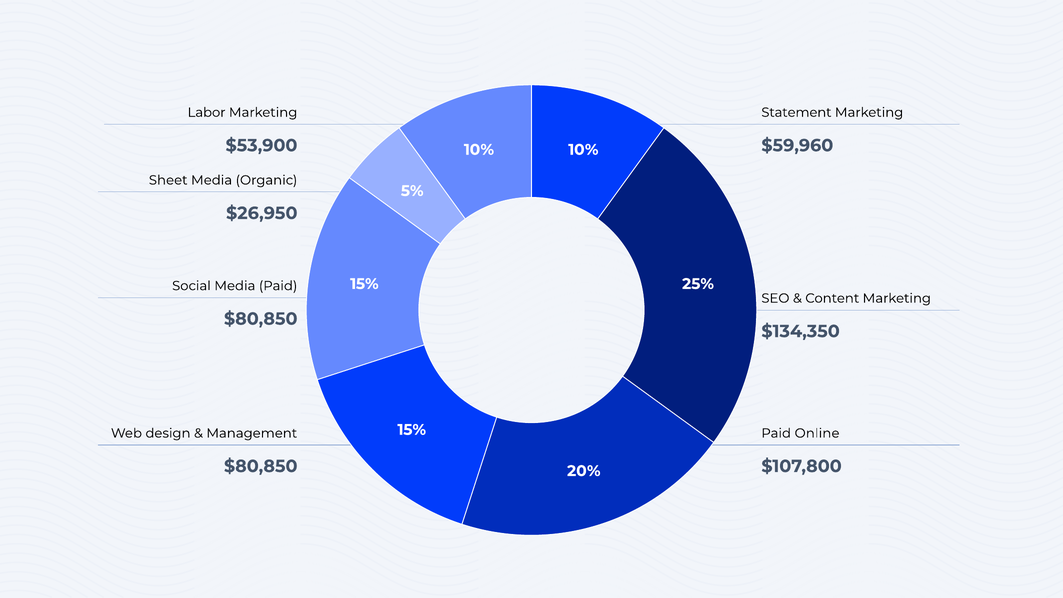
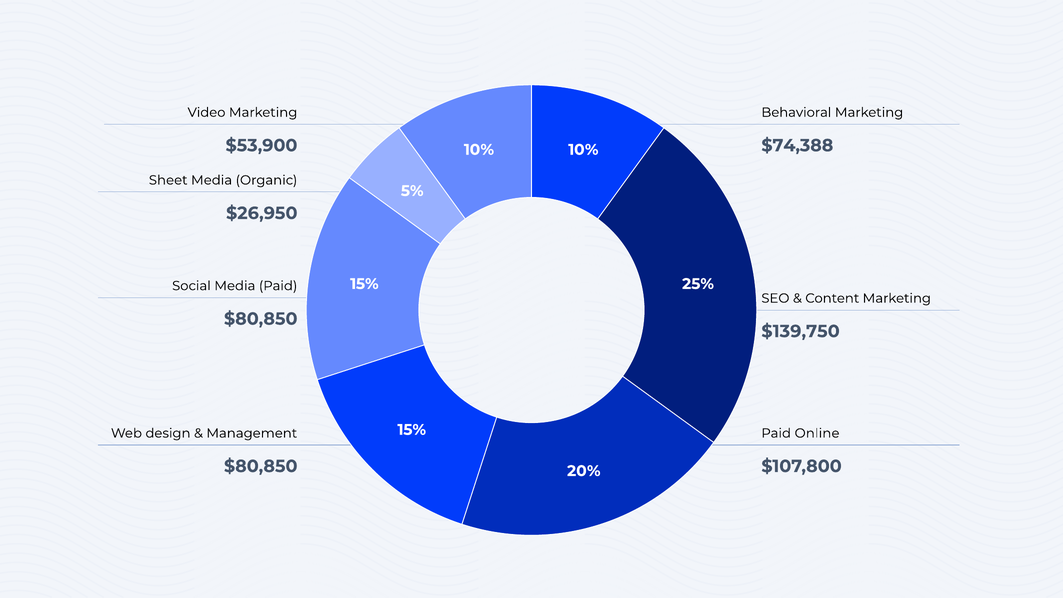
Labor: Labor -> Video (207, 112)
Statement: Statement -> Behavioral (796, 112)
$59,960: $59,960 -> $74,388 (797, 145)
$134,350: $134,350 -> $139,750 (801, 331)
